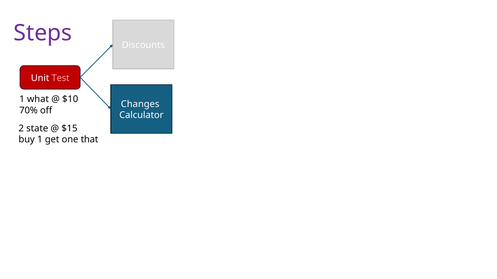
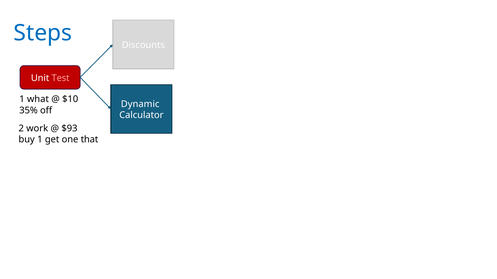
Steps colour: purple -> blue (43, 33)
Changes: Changes -> Dynamic (140, 104)
70%: 70% -> 35% (28, 111)
state: state -> work (37, 129)
$15: $15 -> $93 (69, 129)
